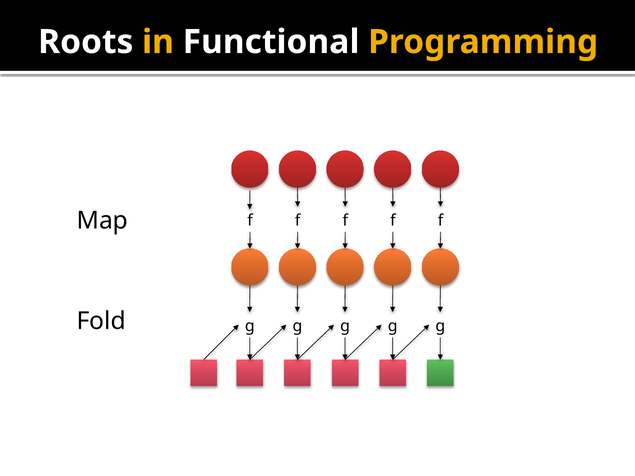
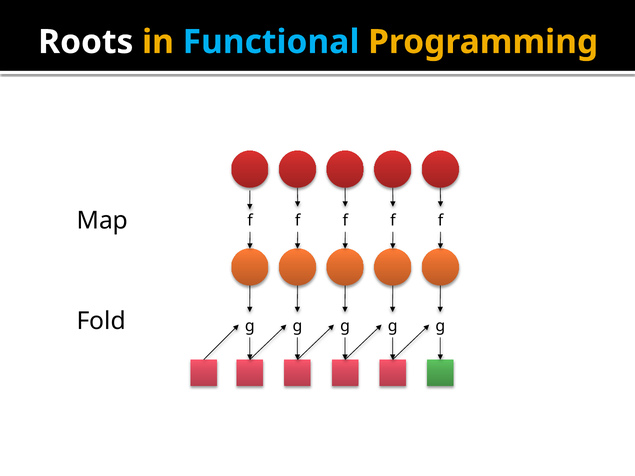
Functional colour: white -> light blue (271, 42)
